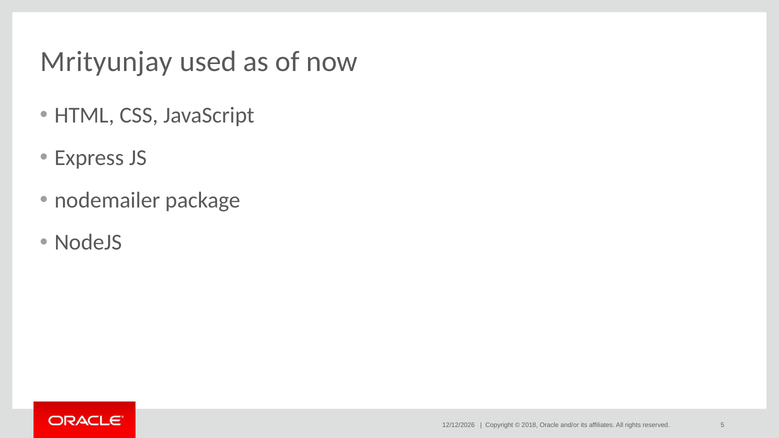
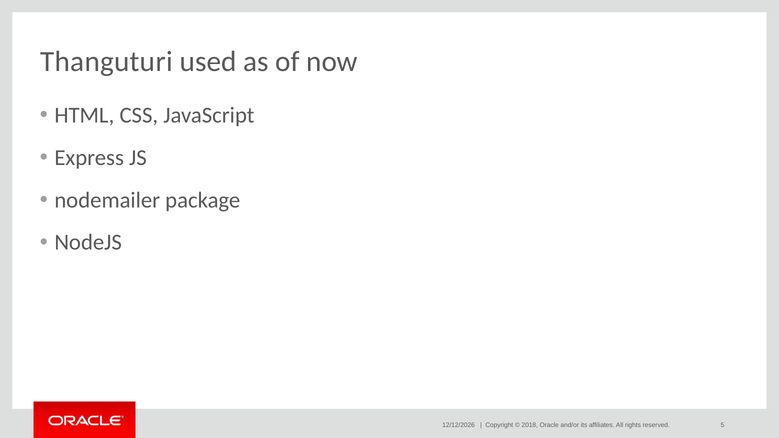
Mrityunjay: Mrityunjay -> Thanguturi (106, 62)
